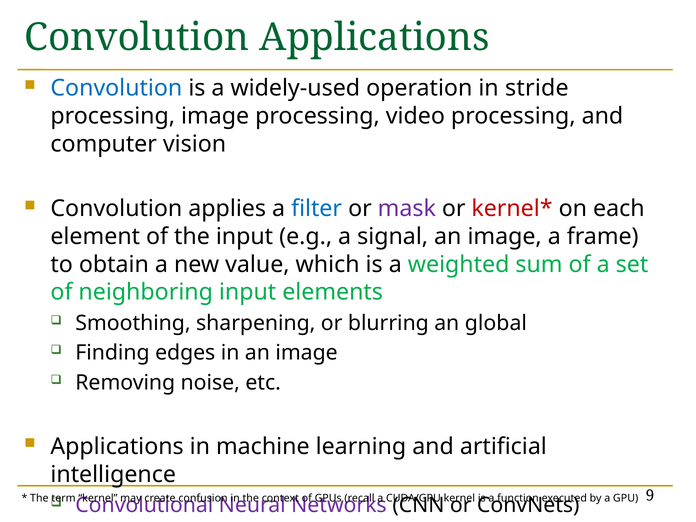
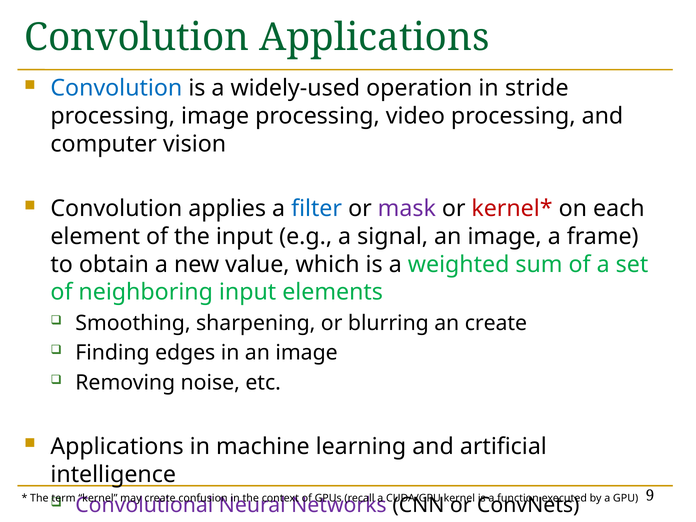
an global: global -> create (496, 323)
